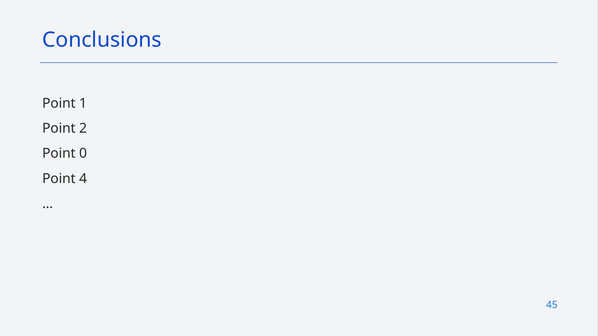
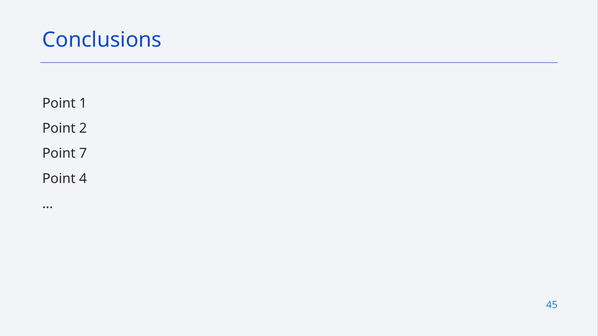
0: 0 -> 7 (83, 154)
